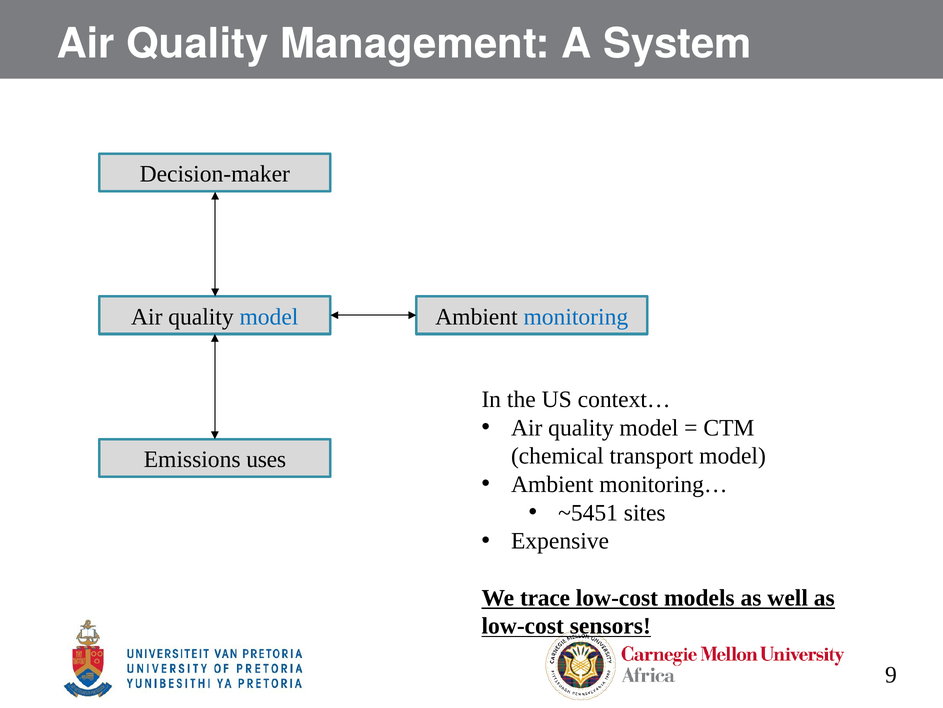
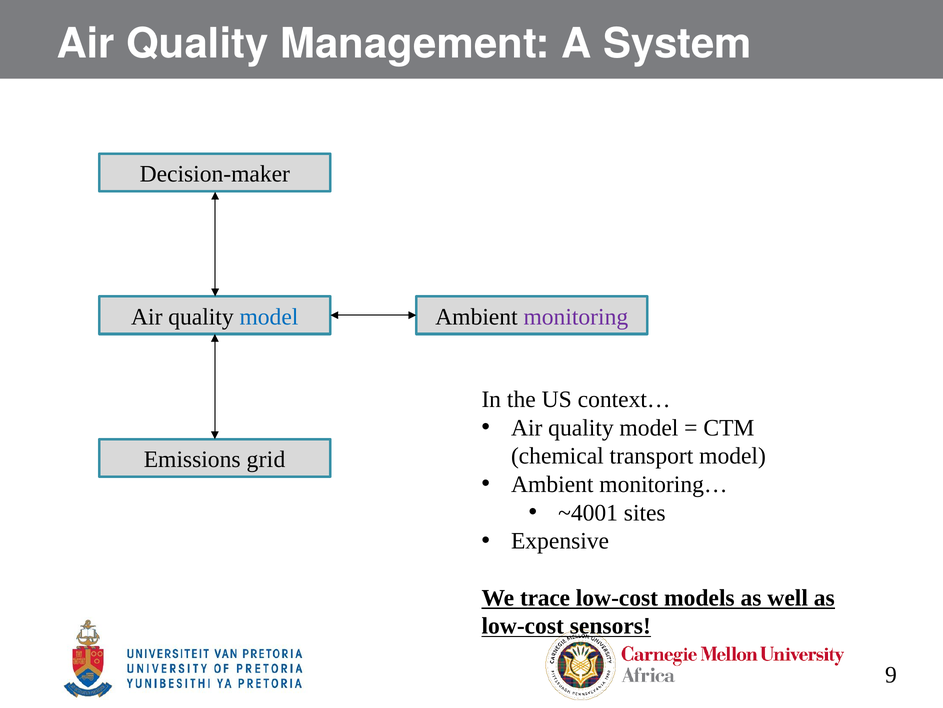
monitoring colour: blue -> purple (576, 317)
uses: uses -> grid (266, 459)
~5451: ~5451 -> ~4001 (588, 512)
